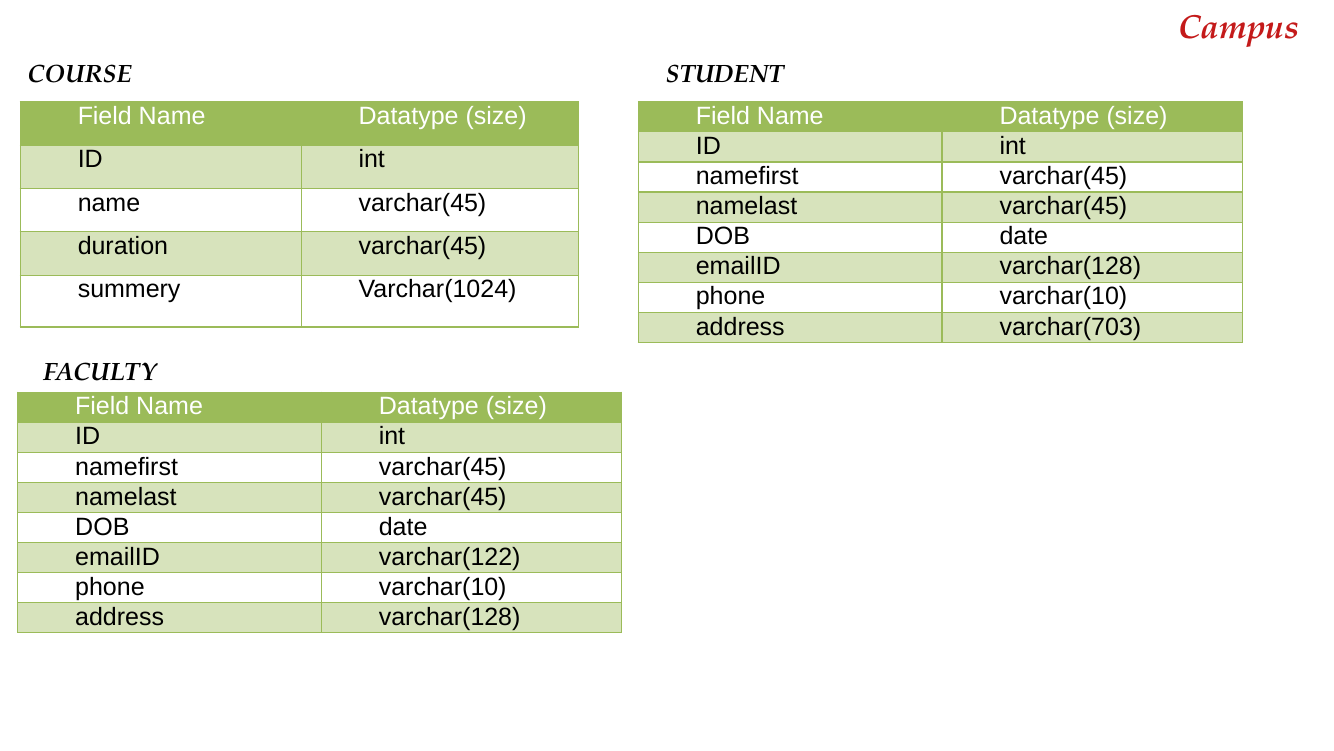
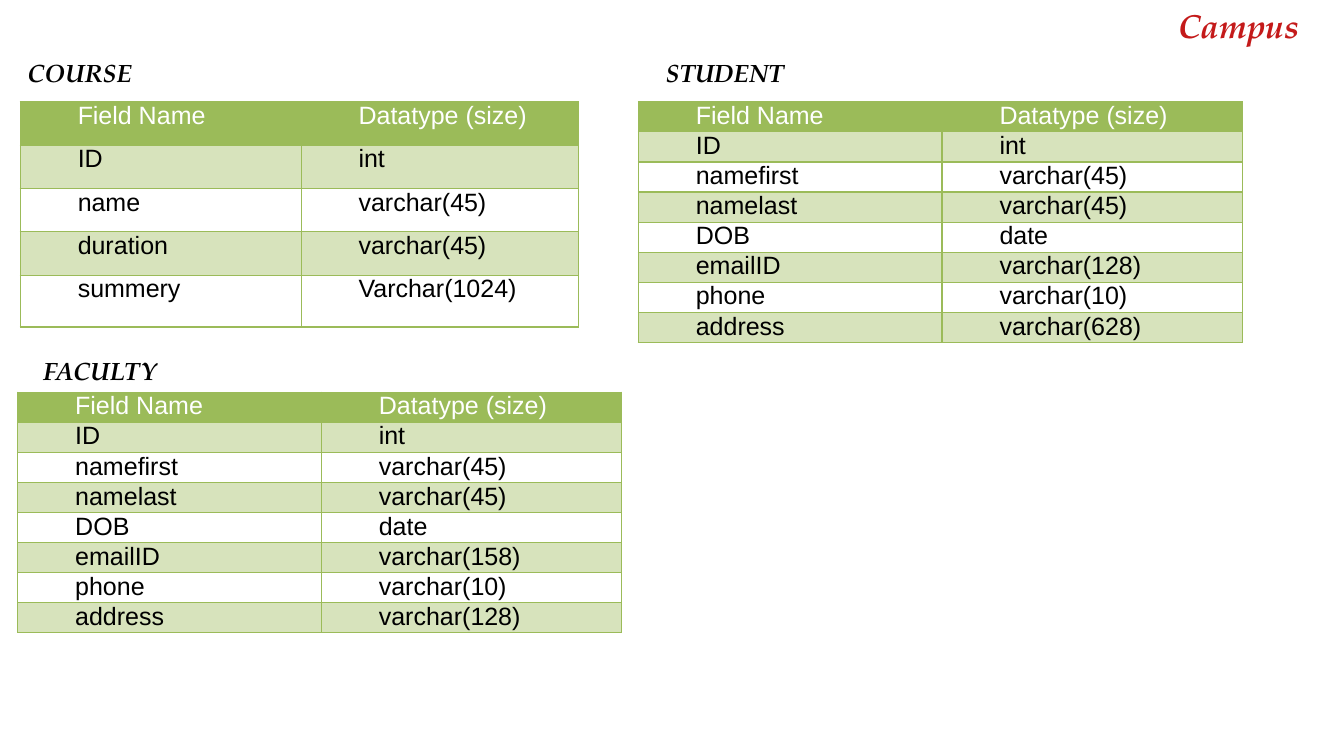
varchar(703: varchar(703 -> varchar(628 (1070, 327)
varchar(122: varchar(122 -> varchar(158 (450, 557)
